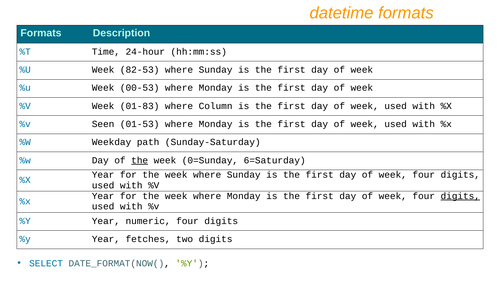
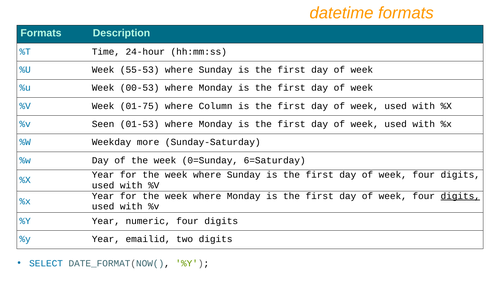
82-53: 82-53 -> 55-53 (140, 70)
01-83: 01-83 -> 01-75 (140, 106)
path: path -> more (148, 142)
the underline: present -> none (140, 160)
fetches: fetches -> emailid (148, 239)
